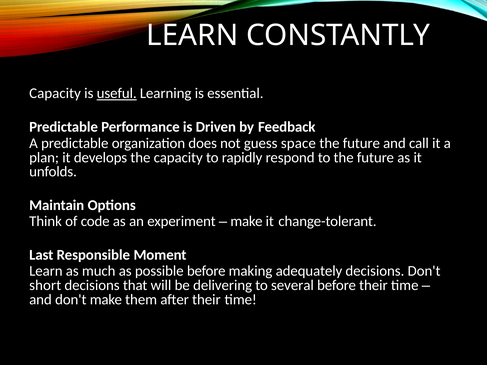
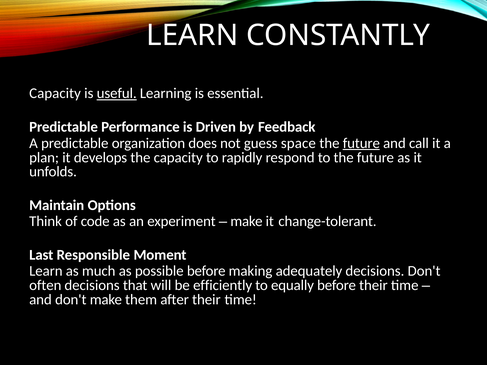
future underline: none -> present (361, 143)
short: short -> often (45, 286)
delivering: delivering -> efficiently (223, 286)
several: several -> equally (292, 286)
